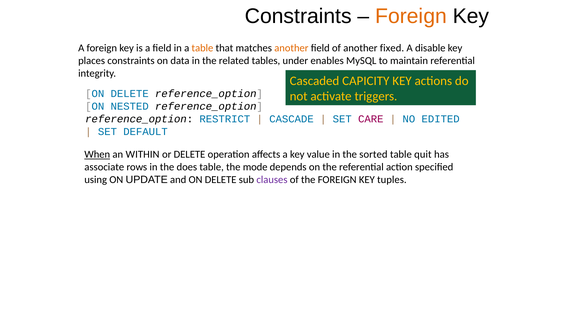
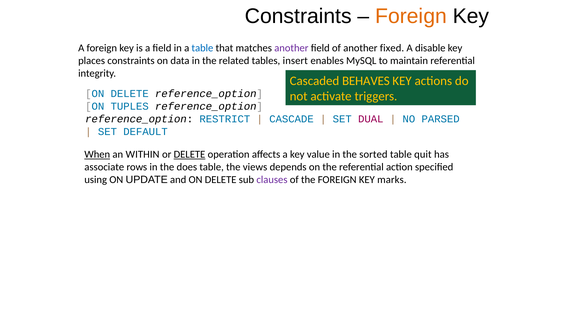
table colour: orange -> blue (202, 48)
another colour: orange -> purple (291, 48)
under: under -> insert (295, 61)
CAPICITY: CAPICITY -> BEHAVES (366, 81)
NESTED: NESTED -> TUPLES (130, 106)
CARE: CARE -> DUAL (371, 119)
EDITED: EDITED -> PARSED (441, 119)
DELETE underline: none -> present (190, 155)
mode: mode -> views (255, 167)
tuples: tuples -> marks (392, 180)
